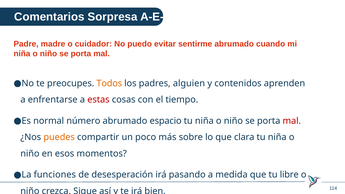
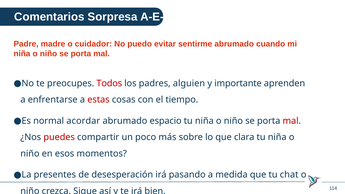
Todos colour: orange -> red (109, 83)
contenidos: contenidos -> importante (238, 83)
número: número -> acordar (83, 121)
puedes colour: orange -> red (59, 137)
funciones: funciones -> presentes (55, 175)
libre: libre -> chat (289, 175)
